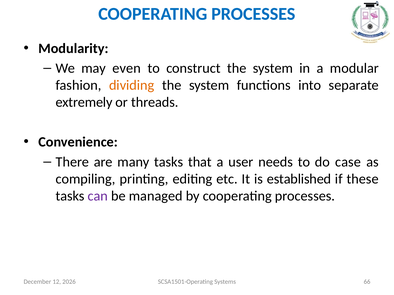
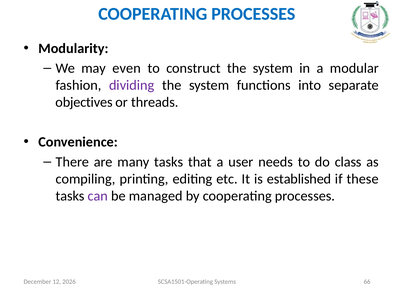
dividing colour: orange -> purple (132, 85)
extremely: extremely -> objectives (84, 102)
case: case -> class (348, 162)
